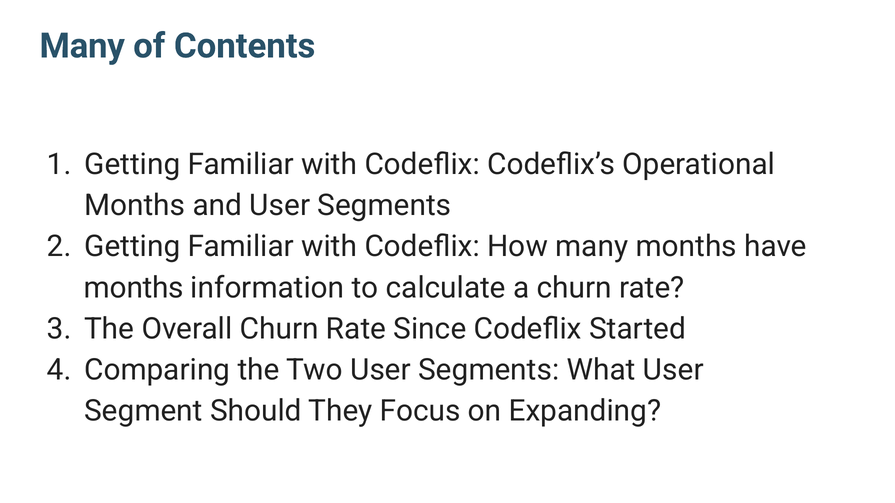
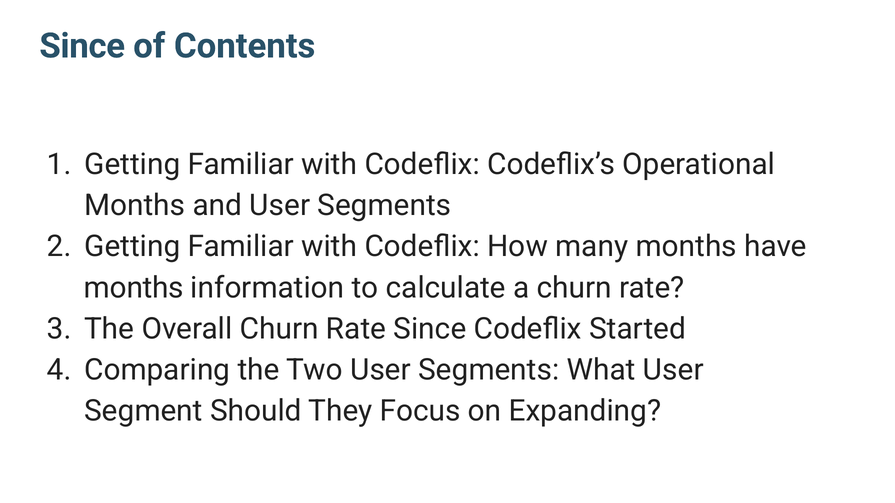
Many: Many -> Since (82, 46)
